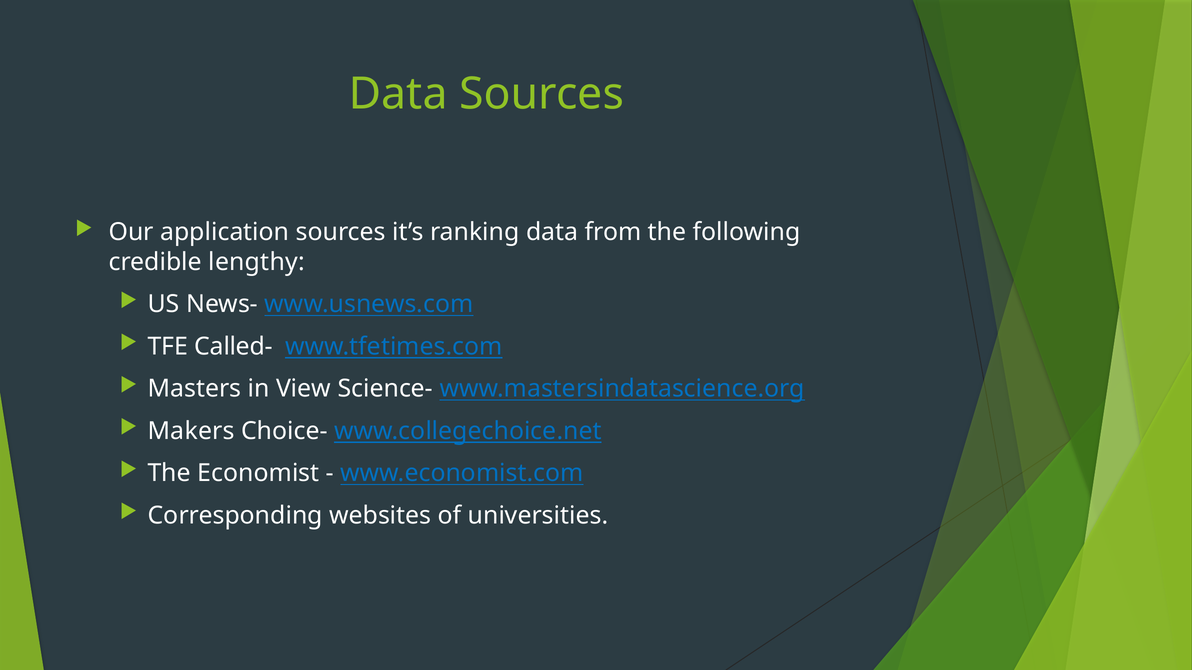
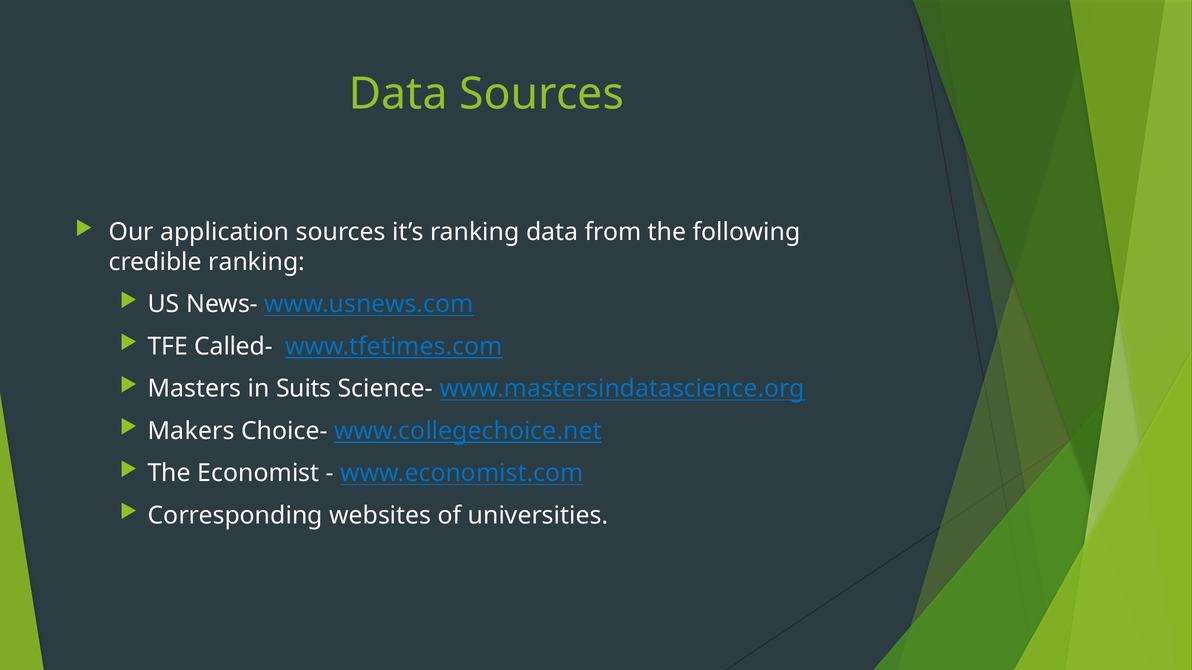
credible lengthy: lengthy -> ranking (257, 262)
View: View -> Suits (304, 389)
